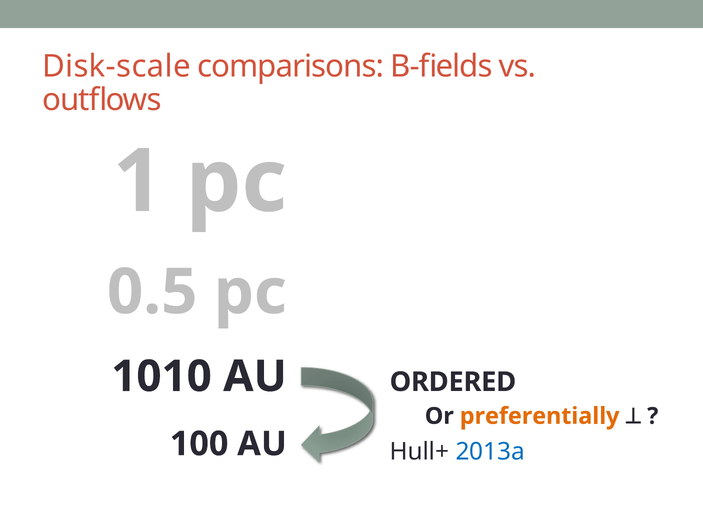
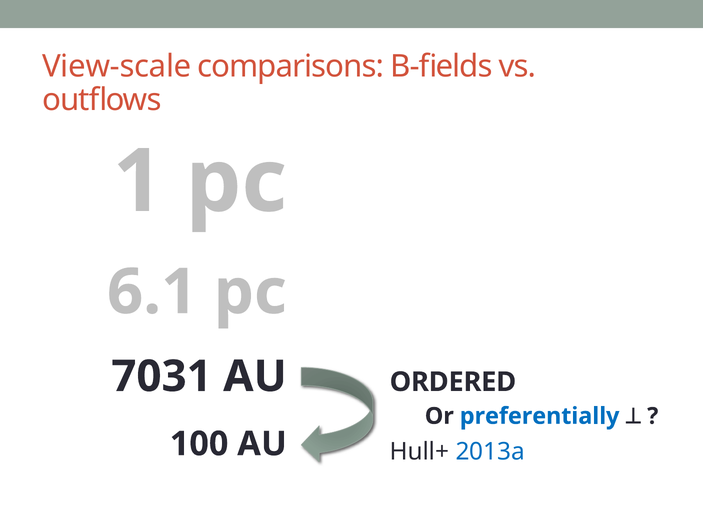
Disk-scale: Disk-scale -> View-scale (117, 66)
0.5: 0.5 -> 6.1 (152, 292)
1010: 1010 -> 7031 (162, 376)
preferentially colour: orange -> blue (540, 416)
